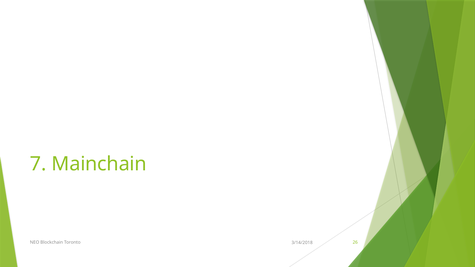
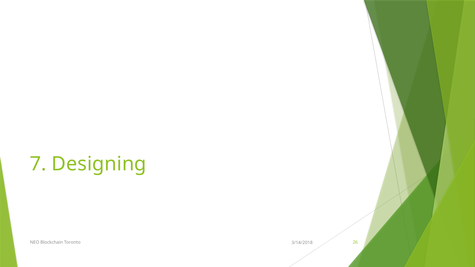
Mainchain: Mainchain -> Designing (99, 164)
